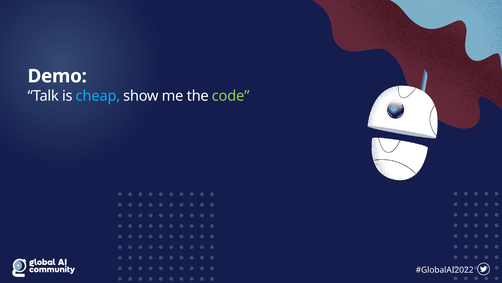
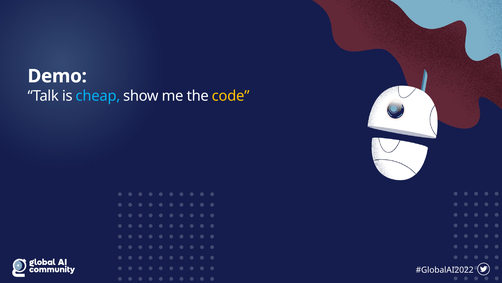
code colour: light green -> yellow (231, 96)
